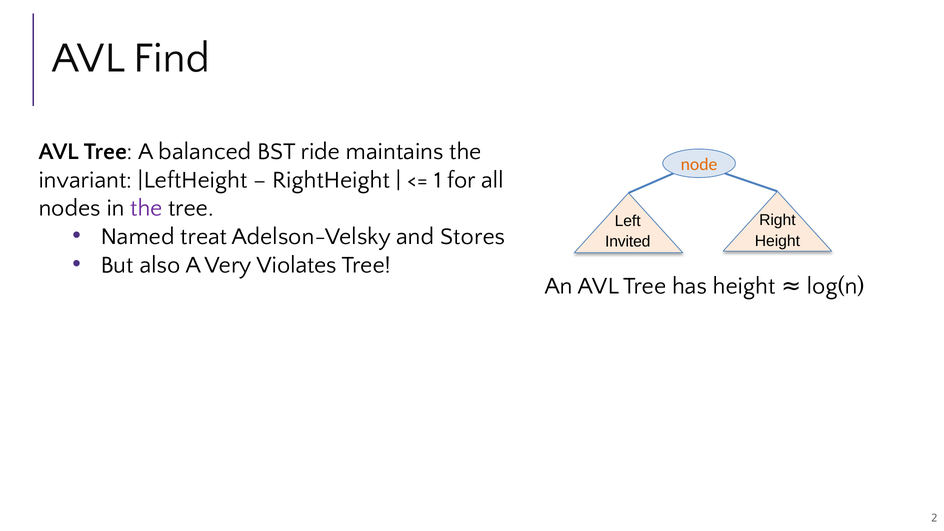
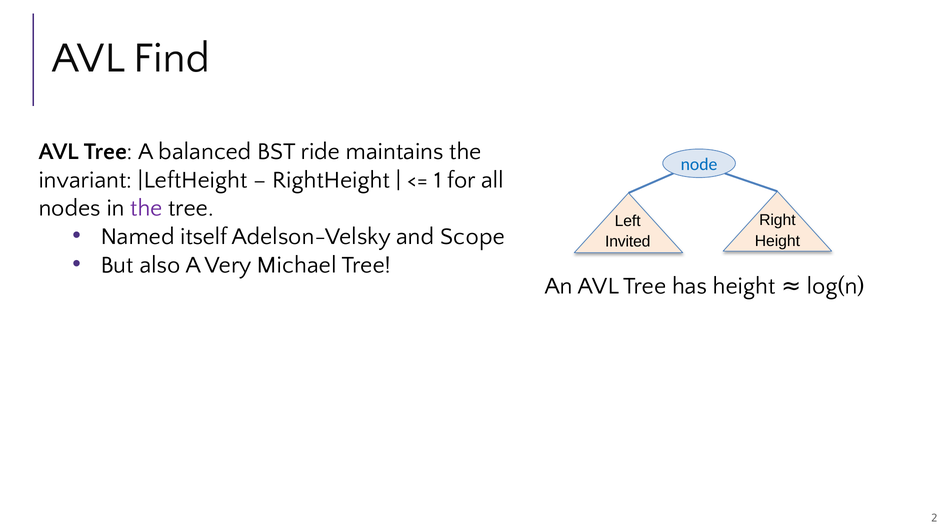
node colour: orange -> blue (699, 165)
treat: treat -> itself (204, 236)
Stores: Stores -> Scope (473, 236)
Violates: Violates -> Michael (297, 265)
